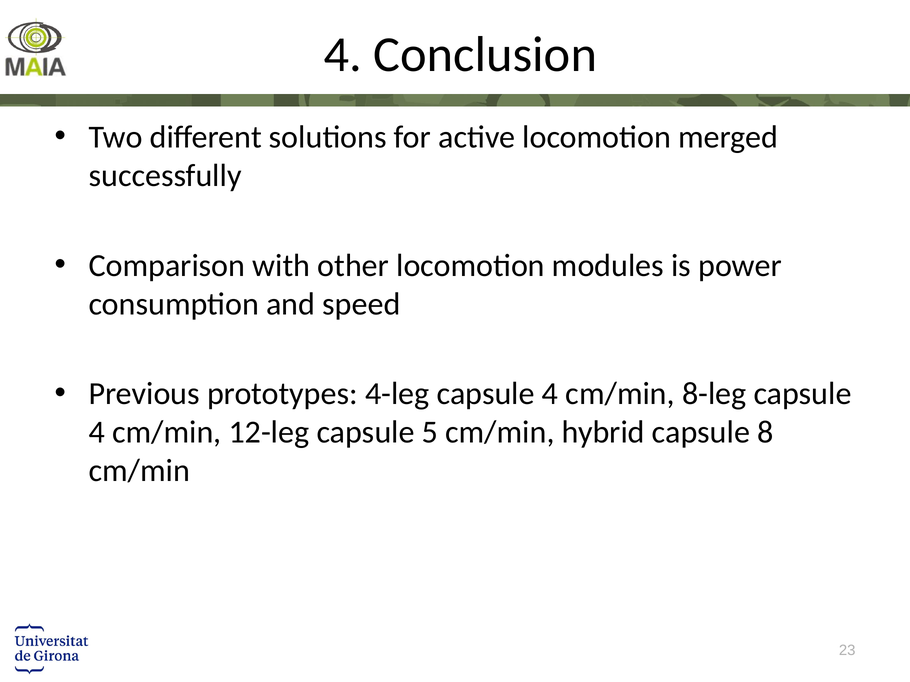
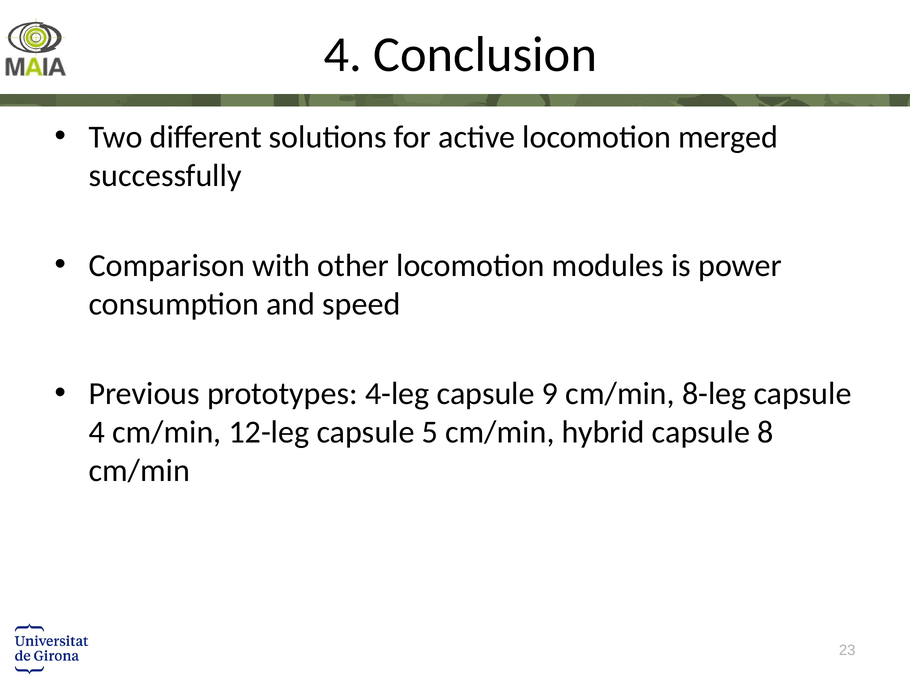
4-leg capsule 4: 4 -> 9 (550, 394)
